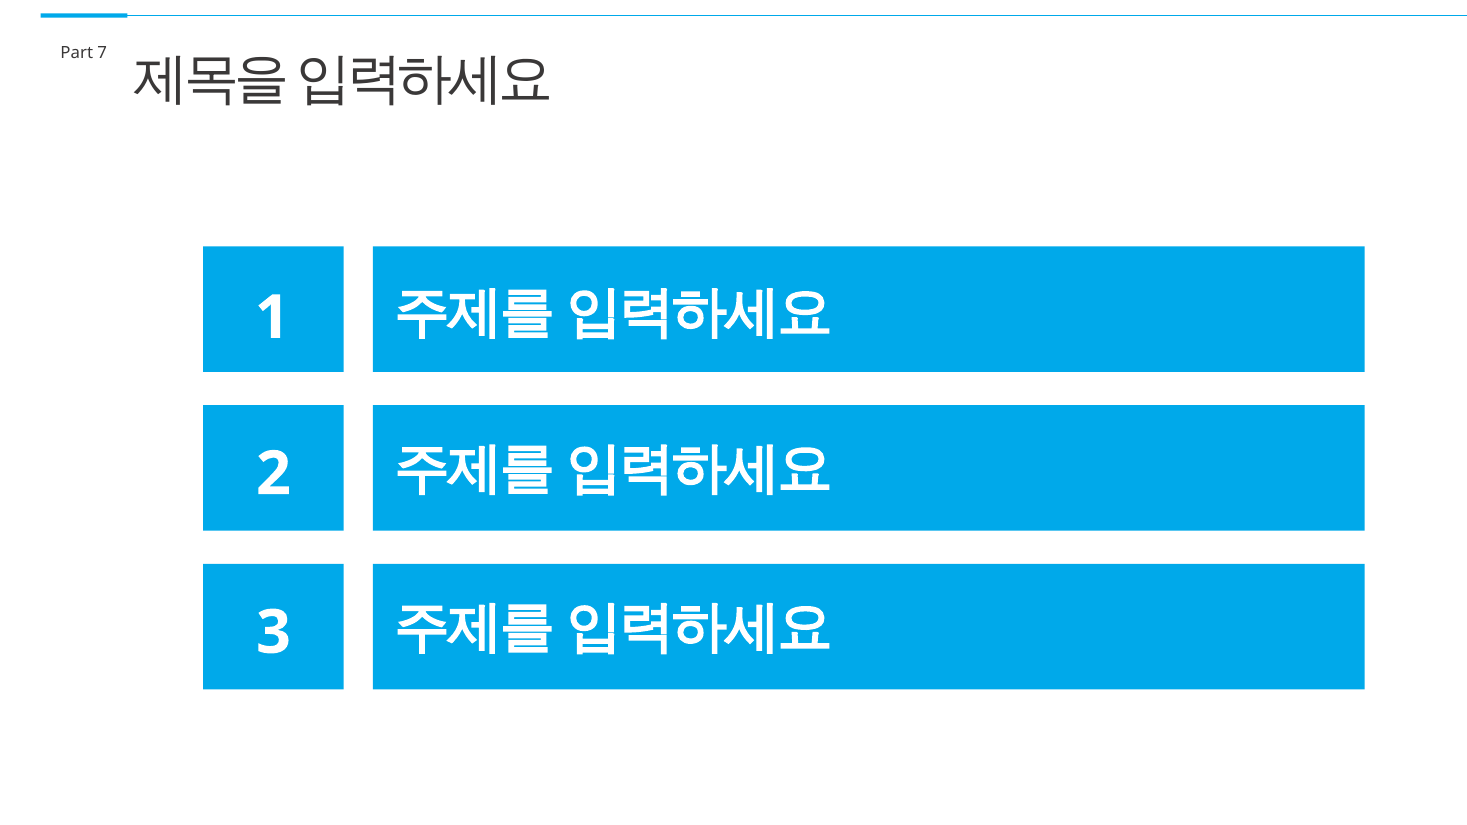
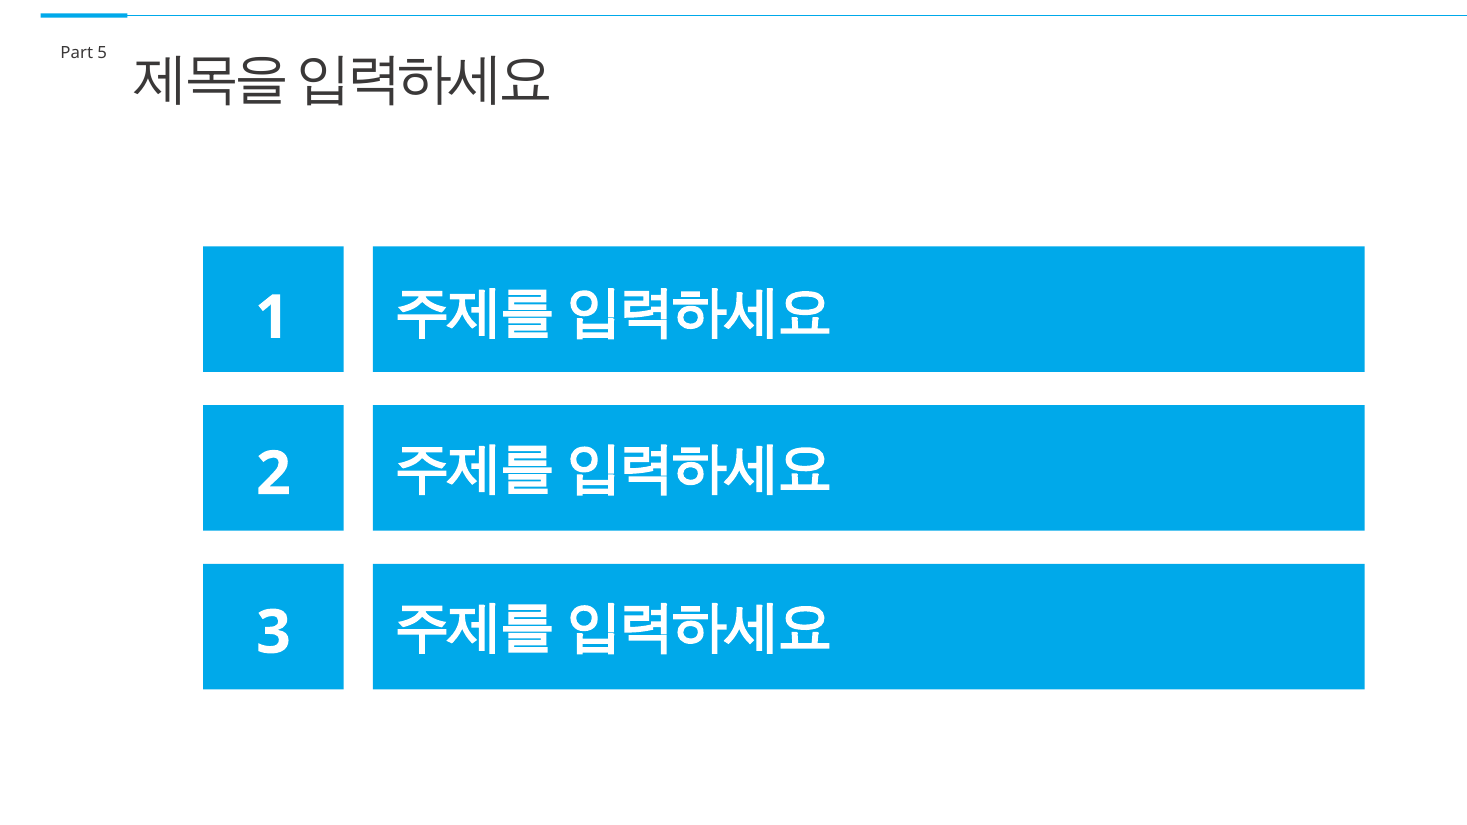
7: 7 -> 5 (102, 53)
